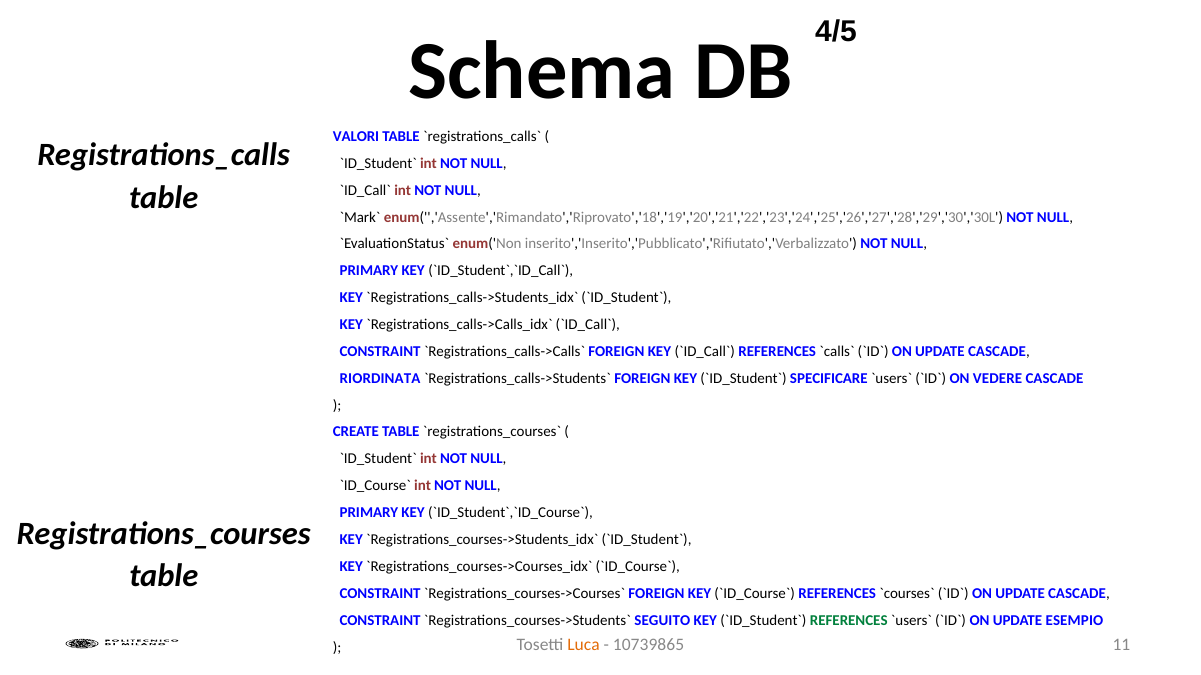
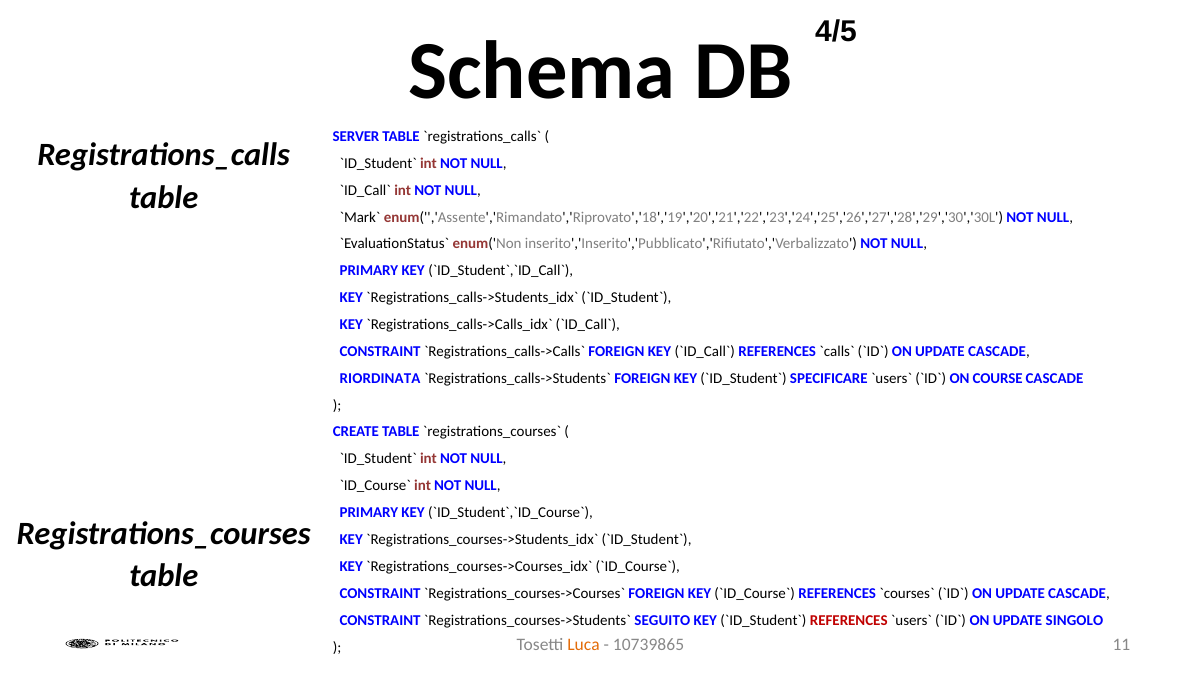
VALORI: VALORI -> SERVER (356, 137)
VEDERE: VEDERE -> COURSE (998, 379)
REFERENCES colour: green -> red (849, 621)
ESEMPIO: ESEMPIO -> SINGOLO (1074, 621)
